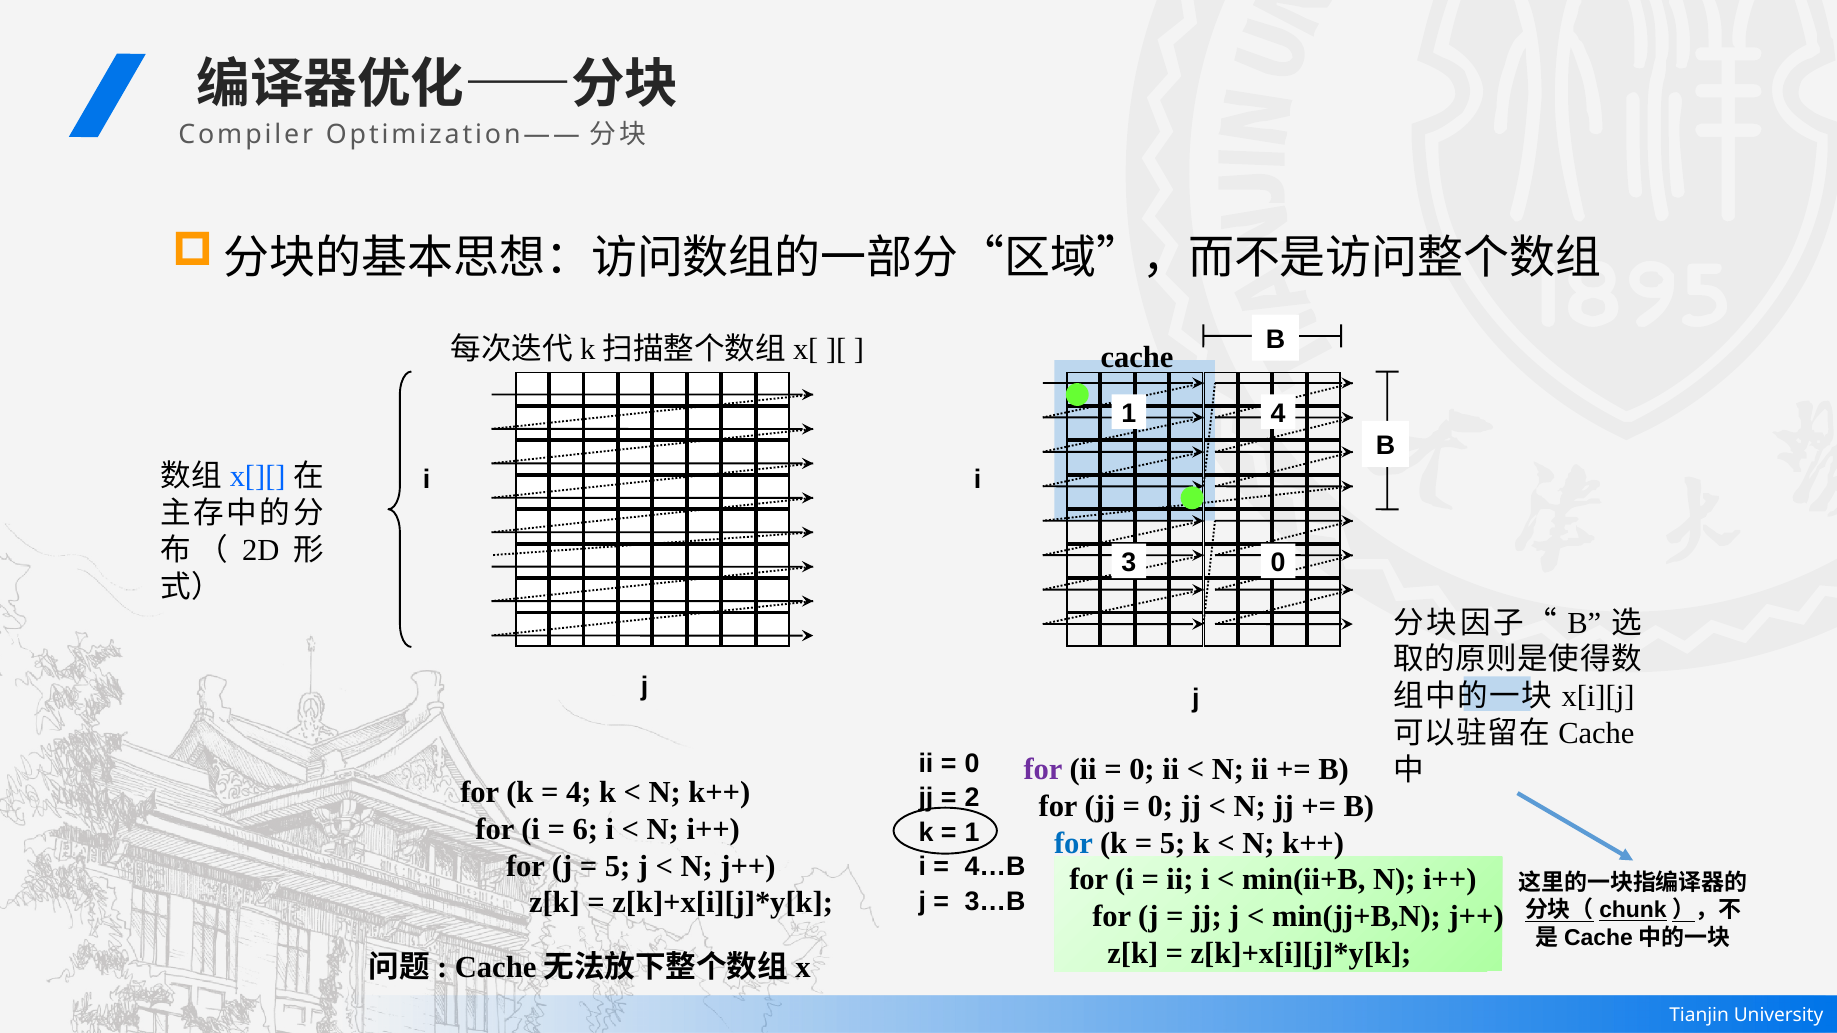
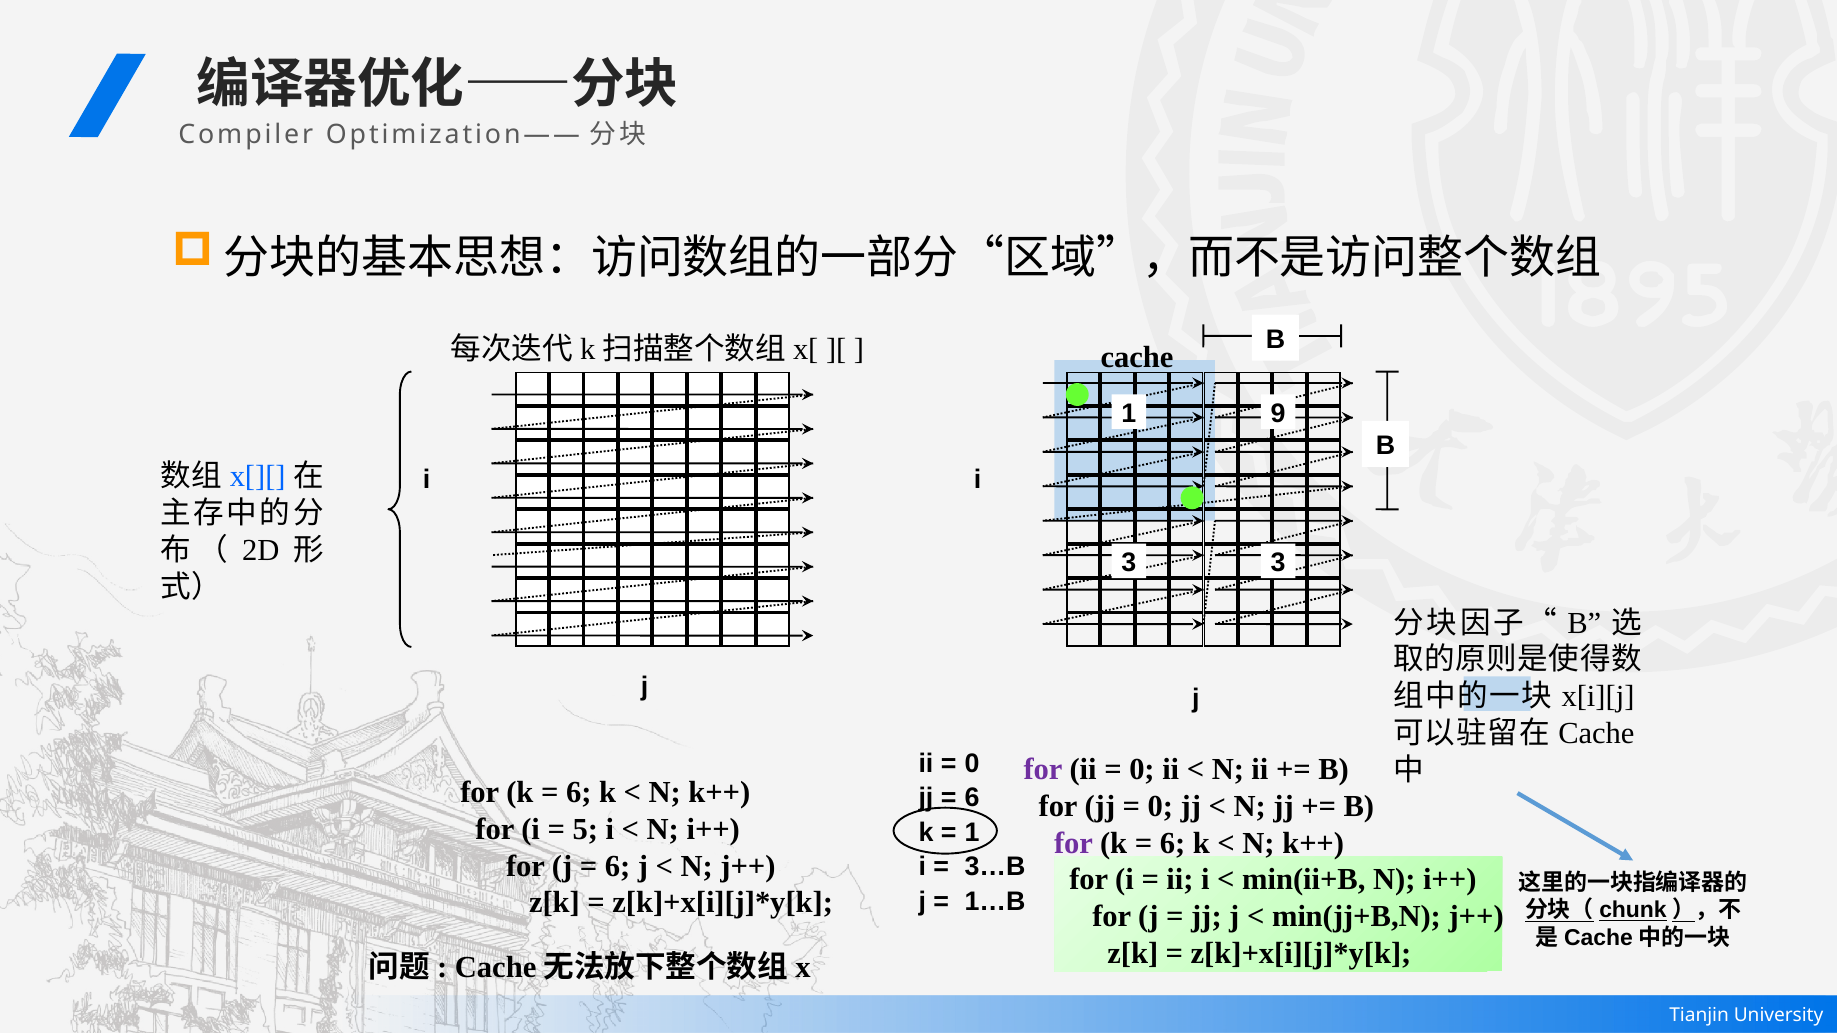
1 4: 4 -> 9 (1278, 414)
3 0: 0 -> 3 (1278, 563)
4: 4 -> 6 (579, 793)
2: 2 -> 6 (972, 798)
6: 6 -> 5 (585, 829)
for colour: blue -> purple (1074, 843)
5: 5 -> 6 (1173, 843)
5: 5 -> 6 (618, 866)
4…B: 4…B -> 3…B (995, 867)
3…B: 3…B -> 1…B (995, 902)
